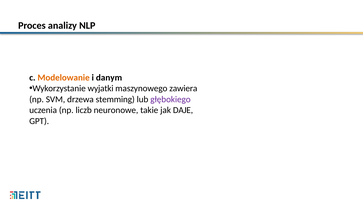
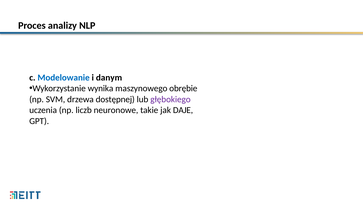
Modelowanie colour: orange -> blue (64, 78)
wyjatki: wyjatki -> wynika (101, 88)
zawiera: zawiera -> obrębie (183, 88)
stemming: stemming -> dostępnej (115, 99)
